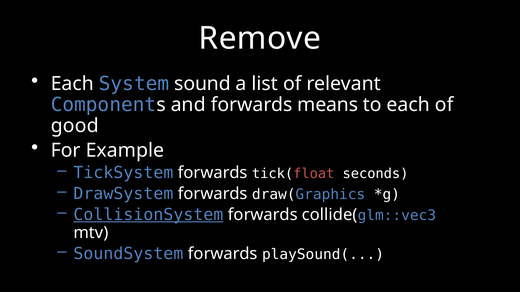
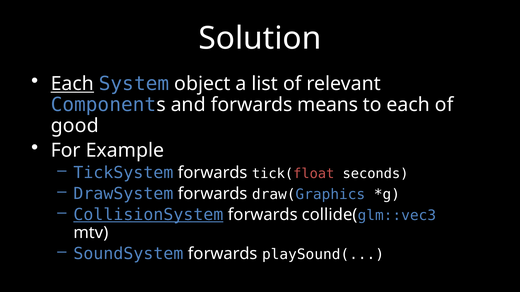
Remove: Remove -> Solution (260, 38)
Each underline: none -> present (72, 84)
sound: sound -> object (202, 84)
